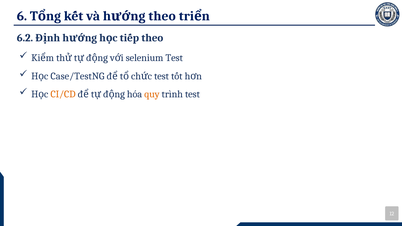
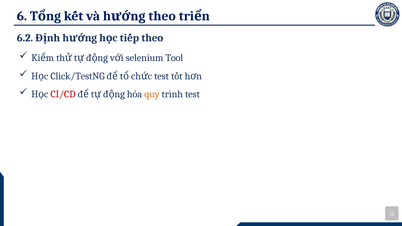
selenium Test: Test -> Tool (174, 58)
Case/TestNG: Case/TestNG -> Click/TestNG (78, 76)
CI/CD colour: orange -> red (63, 94)
